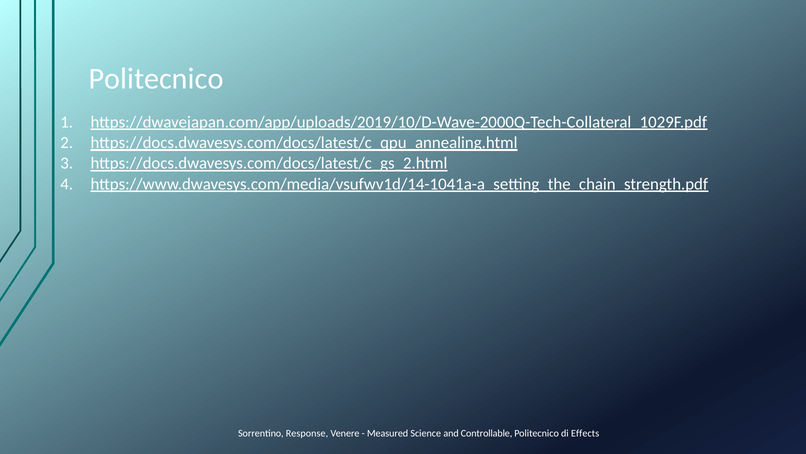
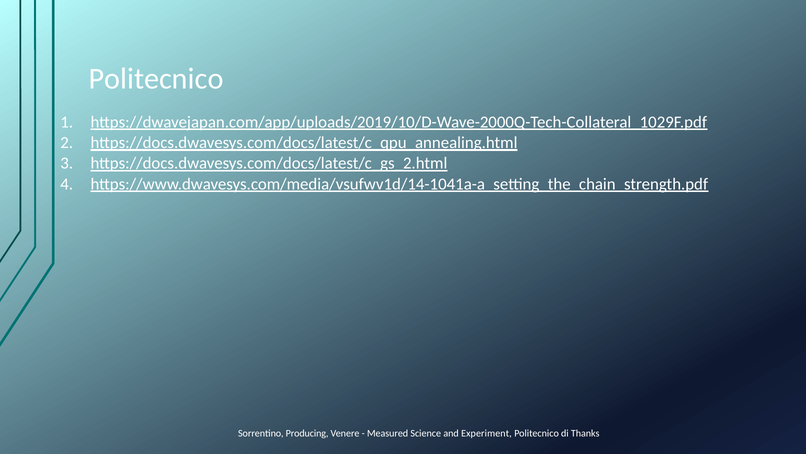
Response: Response -> Producing (307, 433)
Controllable: Controllable -> Experiment (486, 433)
Effects: Effects -> Thanks (585, 433)
